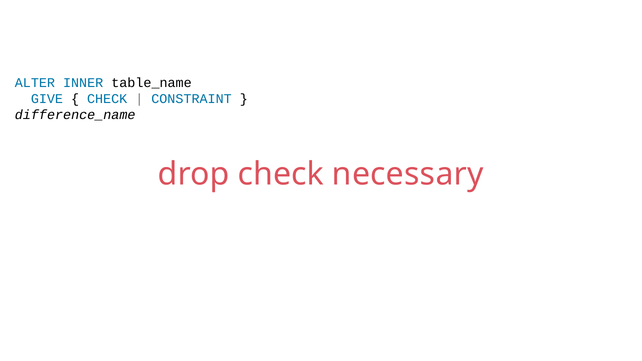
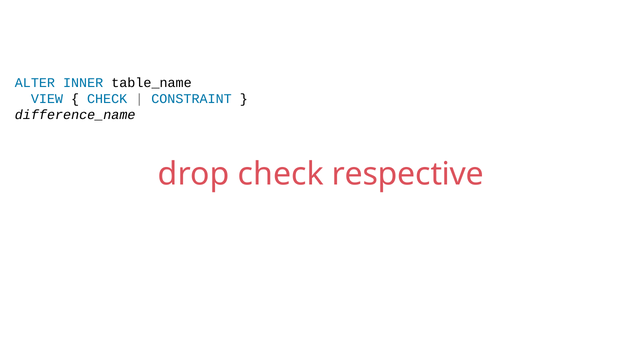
GIVE: GIVE -> VIEW (47, 99)
necessary: necessary -> respective (408, 174)
